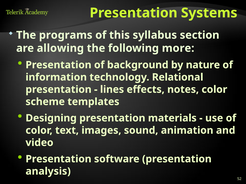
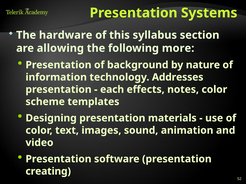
programs: programs -> hardware (66, 35)
Relational: Relational -> Addresses (178, 77)
lines: lines -> each (112, 90)
analysis: analysis -> creating (48, 172)
